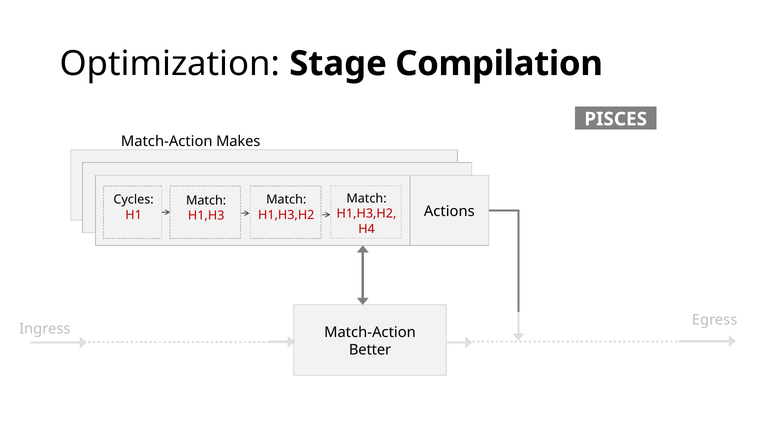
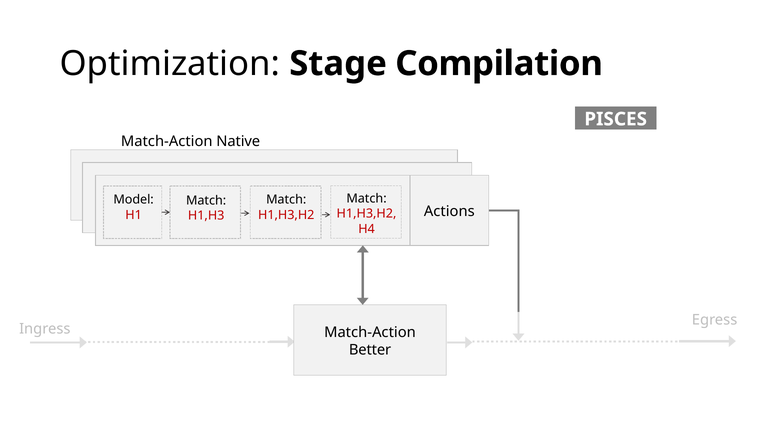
Makes: Makes -> Native (238, 141)
Cycles: Cycles -> Model (134, 200)
